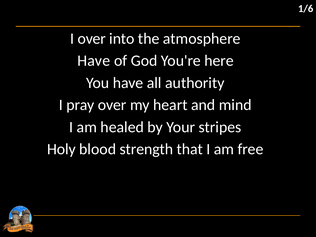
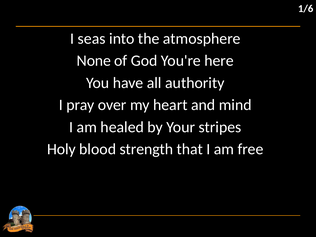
I over: over -> seas (92, 39)
Have: Have -> None (94, 61)
